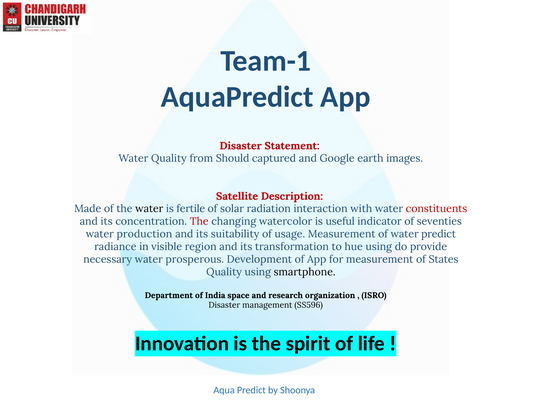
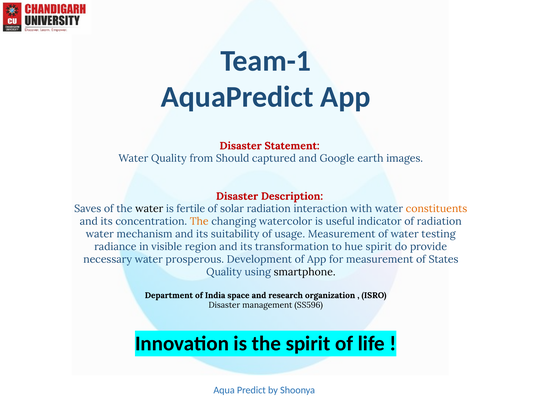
Satellite: Satellite -> Disaster (237, 196)
Made: Made -> Saves (88, 209)
constituents colour: red -> orange (437, 209)
The colour: red -> orange (199, 221)
of seventies: seventies -> radiation (439, 221)
production: production -> mechanism (145, 234)
water predict: predict -> testing (438, 234)
hue using: using -> spirit (379, 247)
